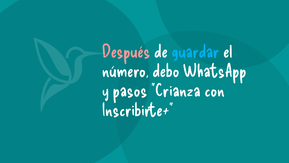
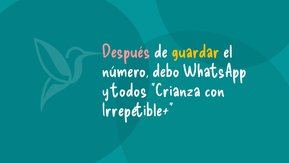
guardar colour: light blue -> yellow (196, 52)
pasos: pasos -> todos (130, 91)
Inscribirte+: Inscribirte+ -> Irrepetible+ (138, 110)
